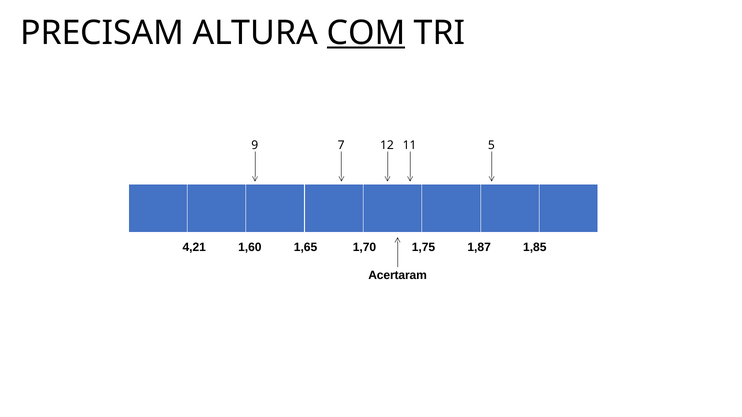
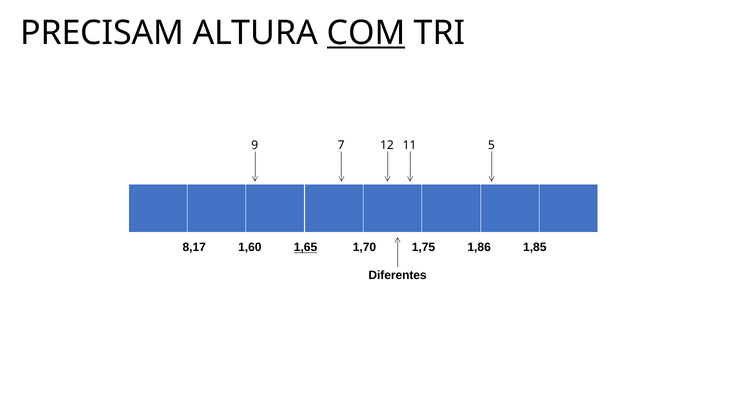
4,21: 4,21 -> 8,17 (194, 248)
1,65 underline: none -> present (306, 248)
1,87: 1,87 -> 1,86 (479, 248)
Acertaram: Acertaram -> Diferentes (398, 275)
